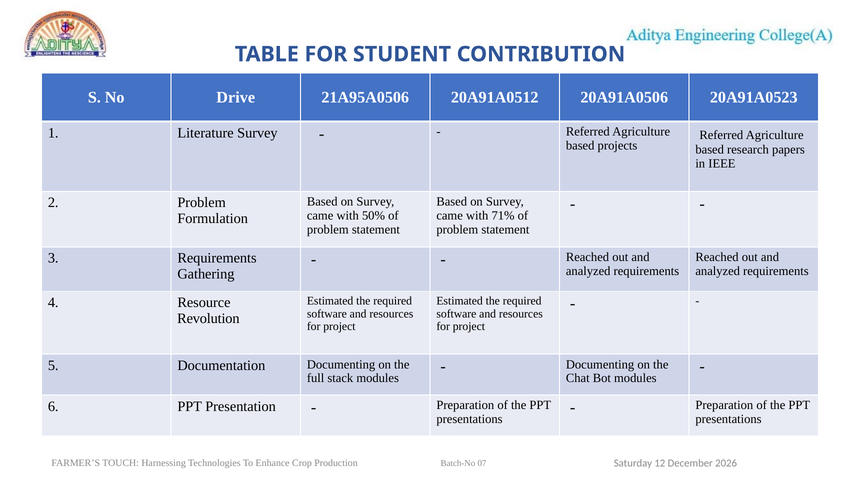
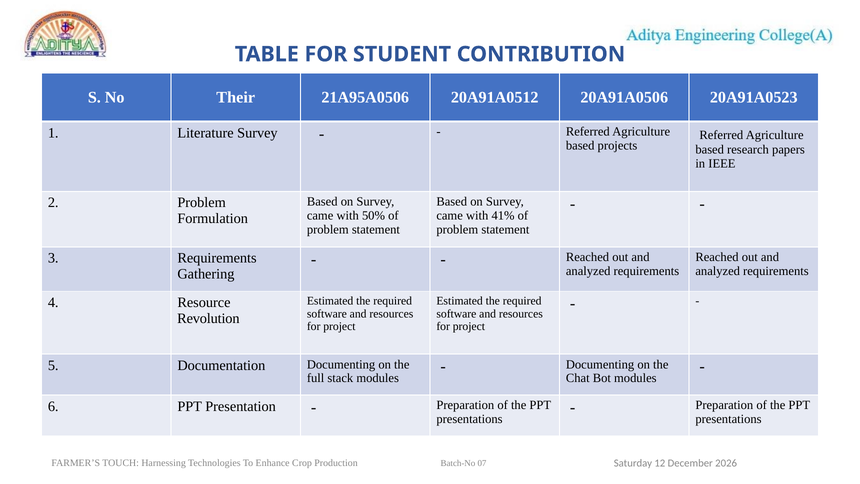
Drive: Drive -> Their (236, 97)
71%: 71% -> 41% (503, 215)
